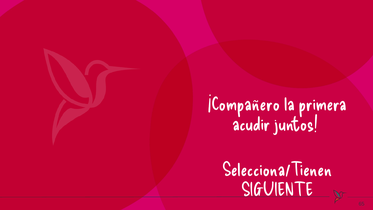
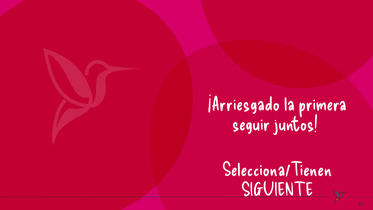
¡Compañero: ¡Compañero -> ¡Arriesgado (244, 104)
acudir: acudir -> seguir (251, 124)
